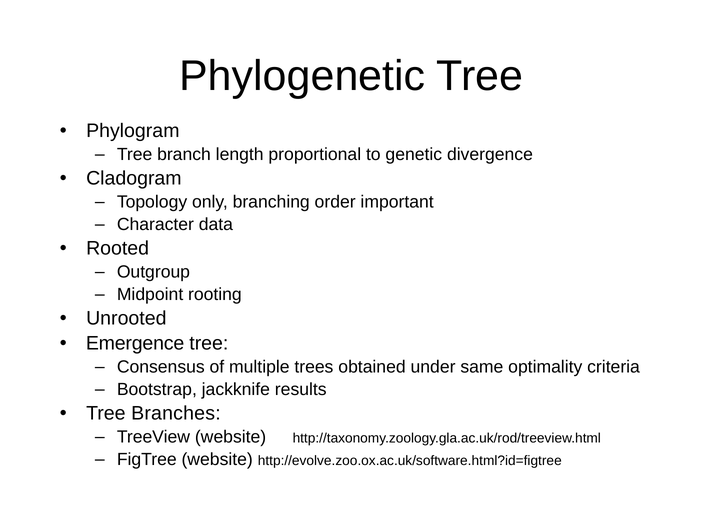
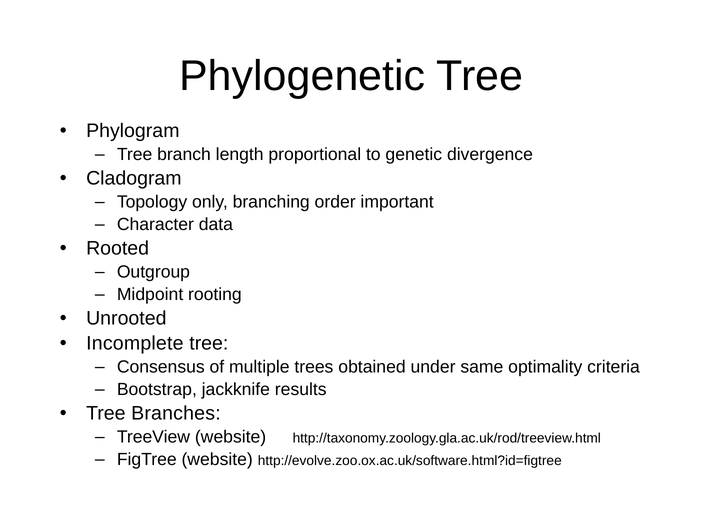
Emergence: Emergence -> Incomplete (135, 344)
